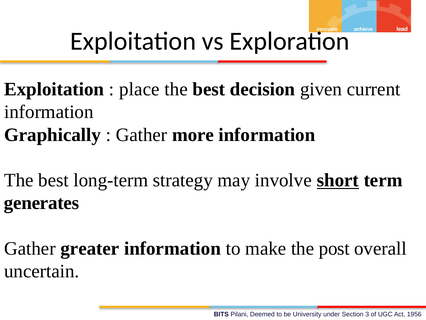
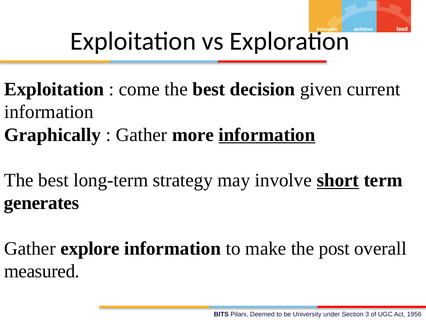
place: place -> come (139, 89)
information underline: none -> present (267, 135)
greater: greater -> explore (90, 248)
uncertain: uncertain -> measured (42, 271)
